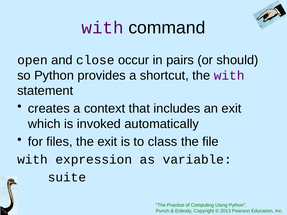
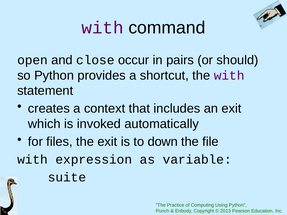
class: class -> down (163, 142)
